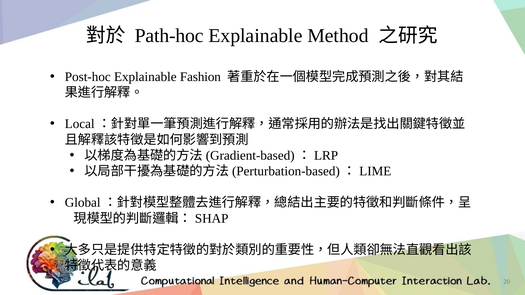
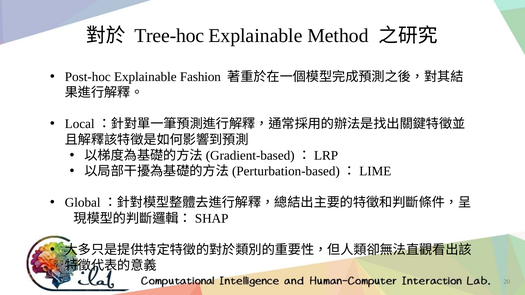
Path-hoc: Path-hoc -> Tree-hoc (169, 36)
